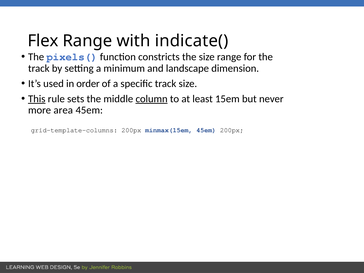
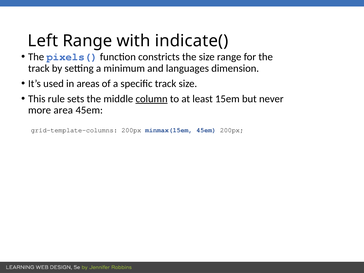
Flex: Flex -> Left (43, 41)
landscape: landscape -> languages (187, 68)
order: order -> areas (88, 84)
This underline: present -> none (37, 99)
